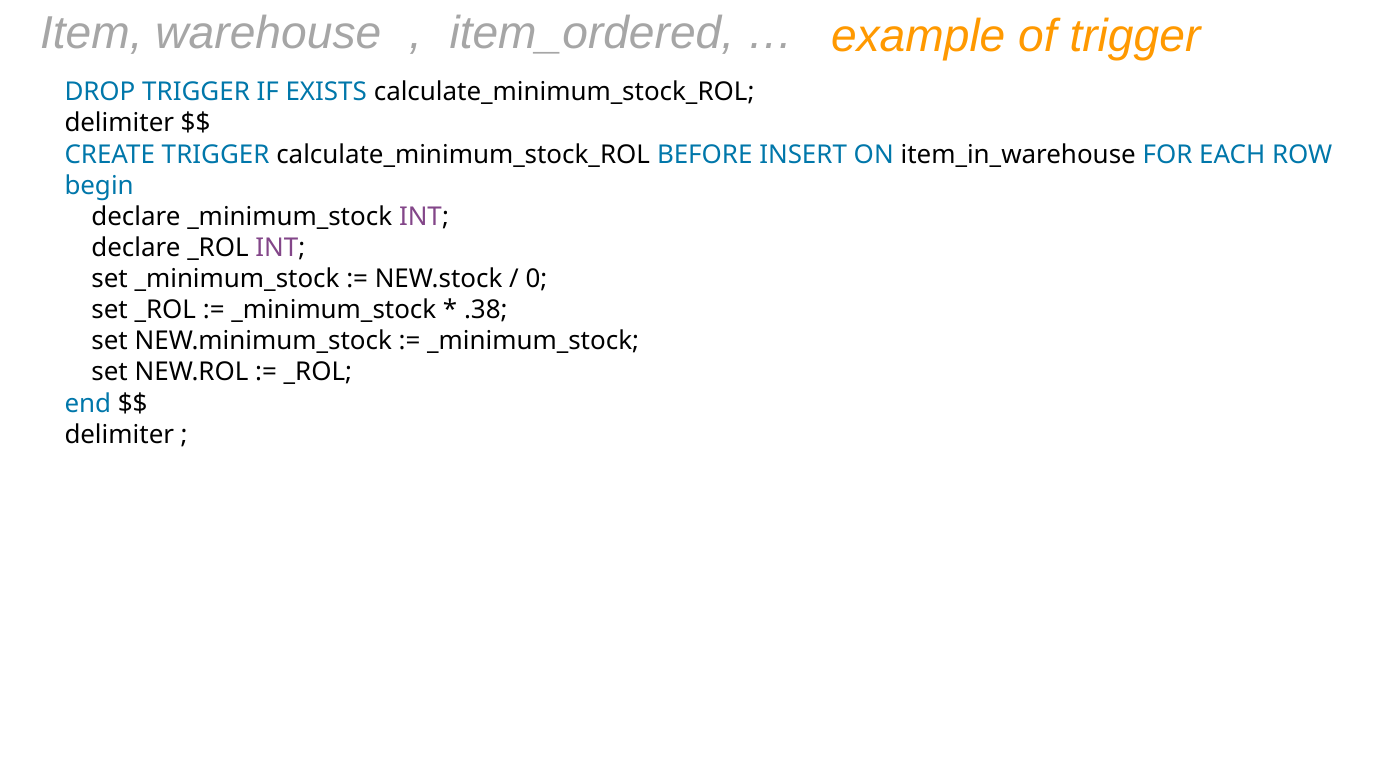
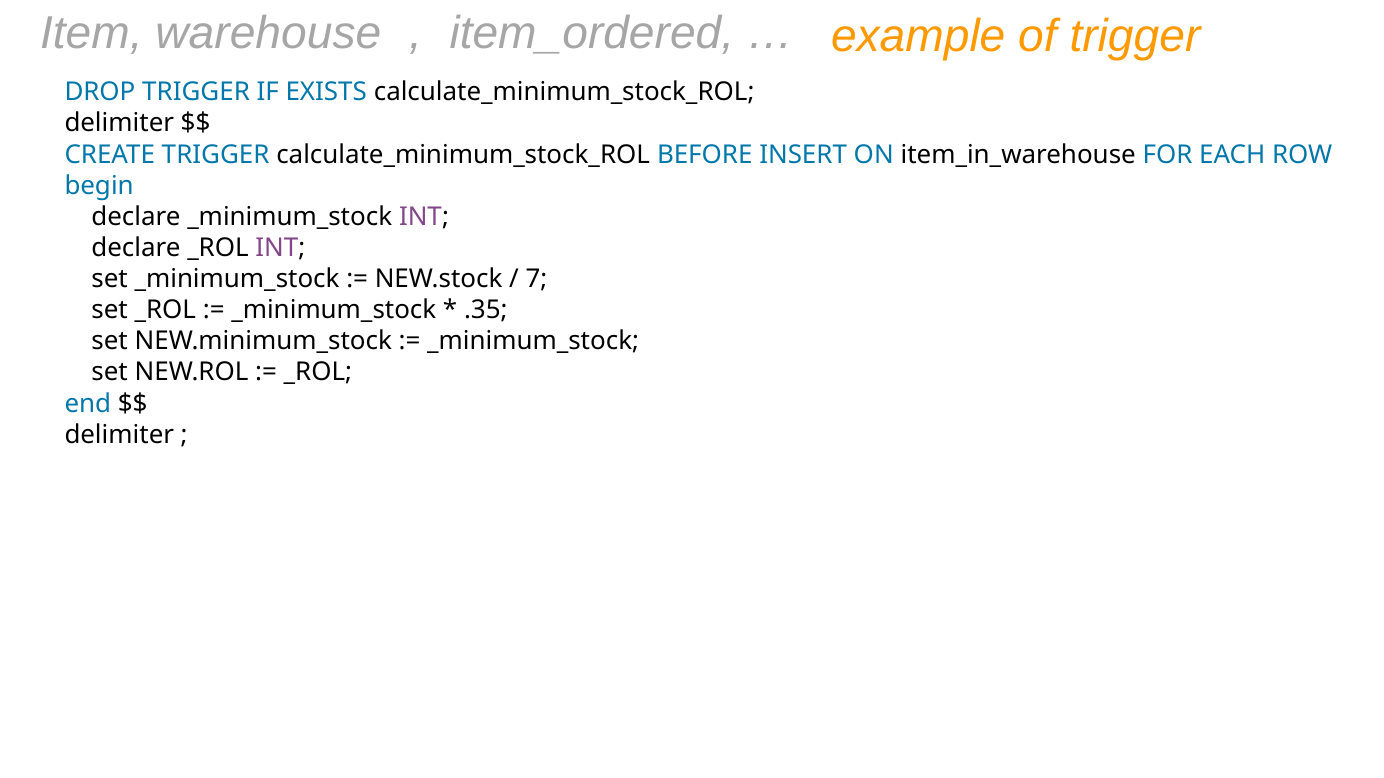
0: 0 -> 7 (536, 279)
.38: .38 -> .35 (486, 310)
